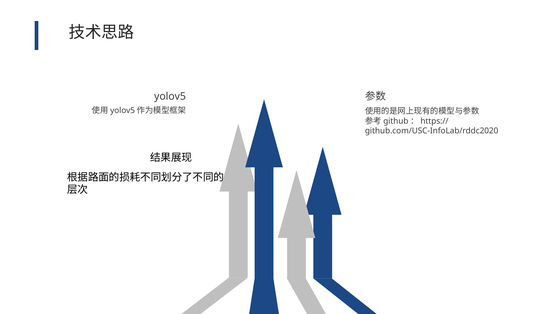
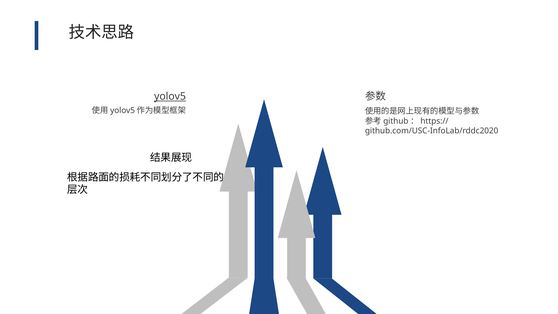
yolov5 underline: none -> present (170, 96)
